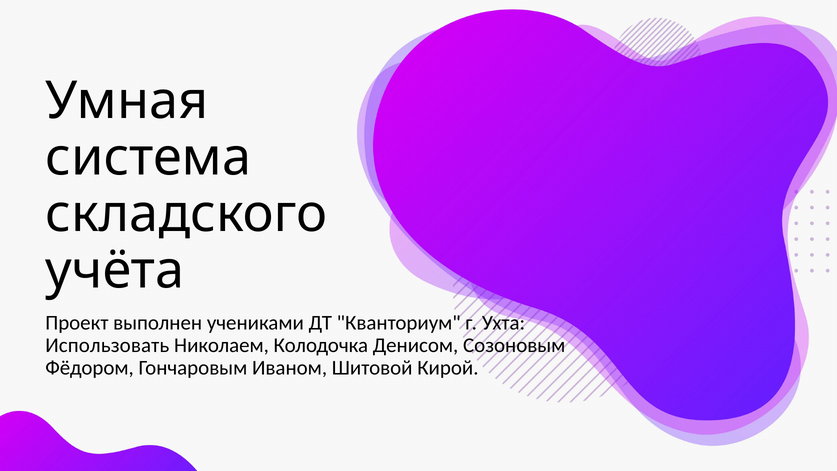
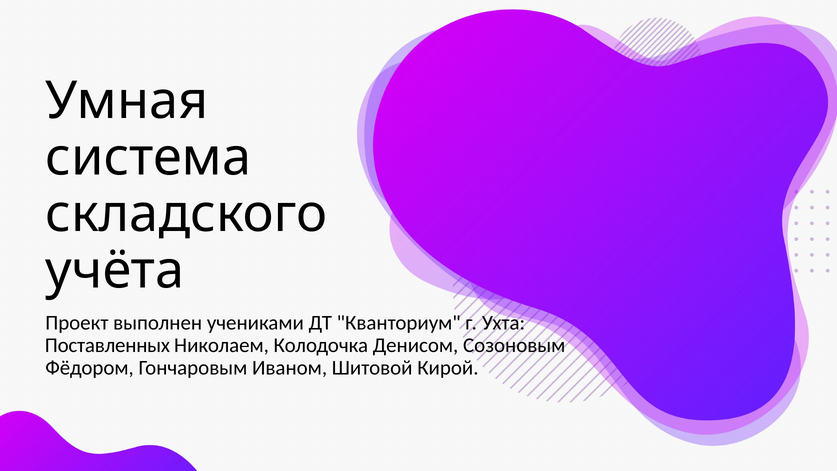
Использовать: Использовать -> Поставленных (107, 345)
